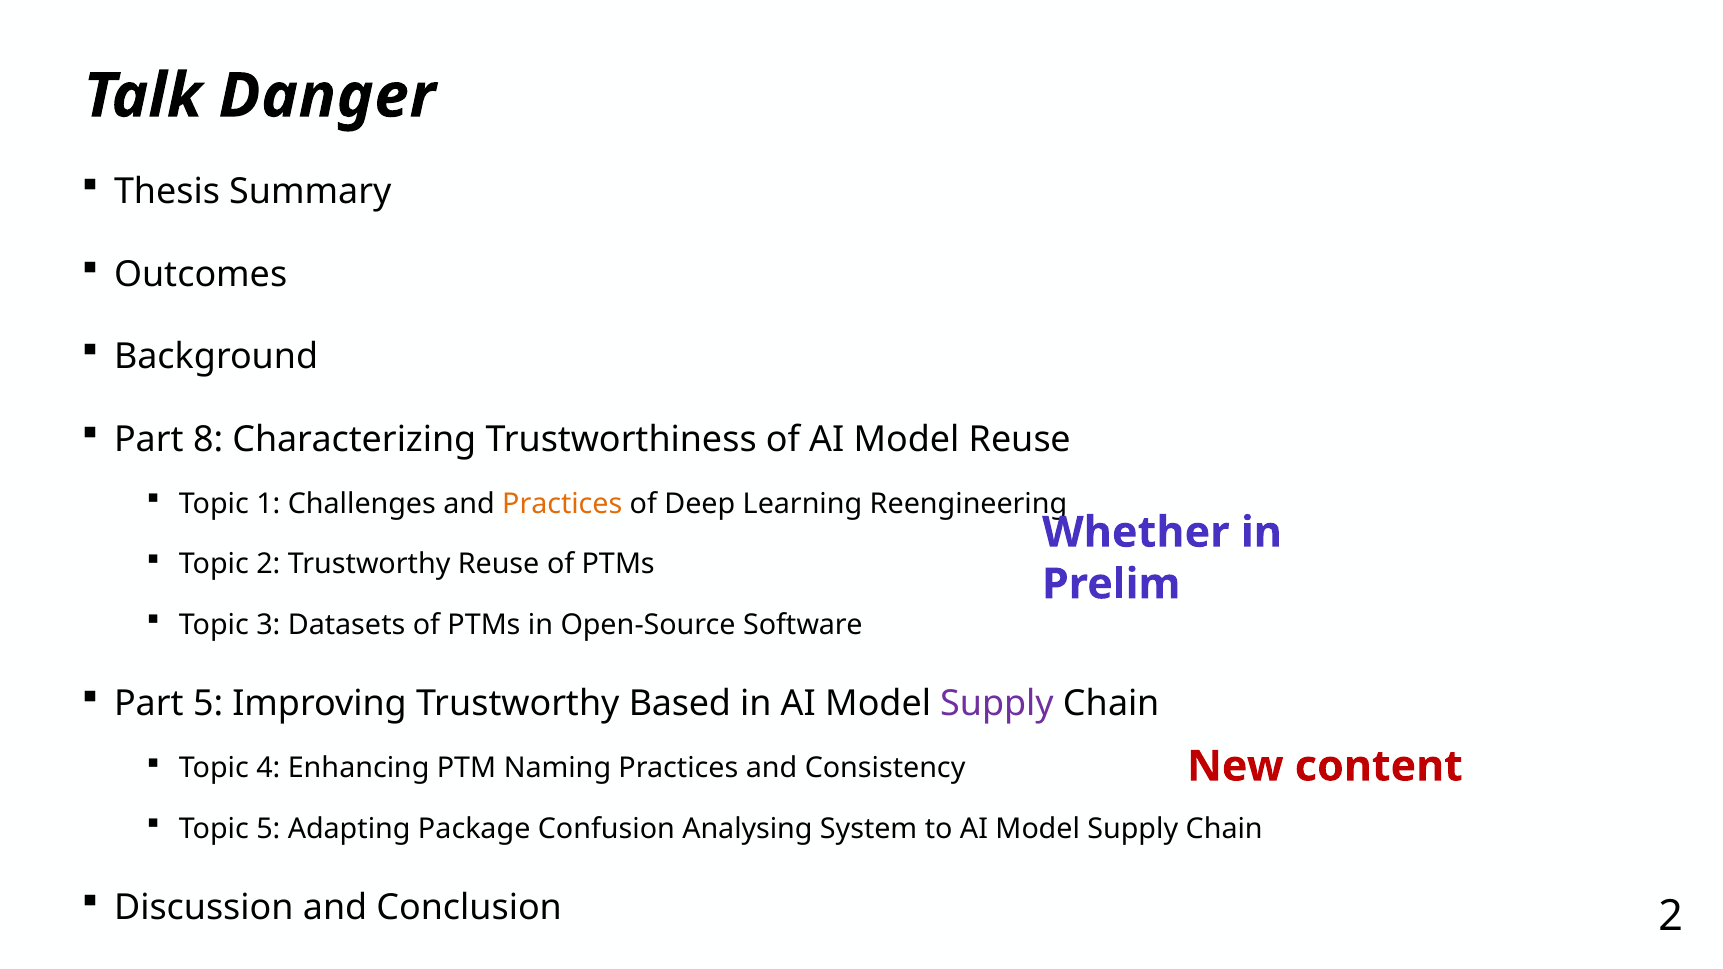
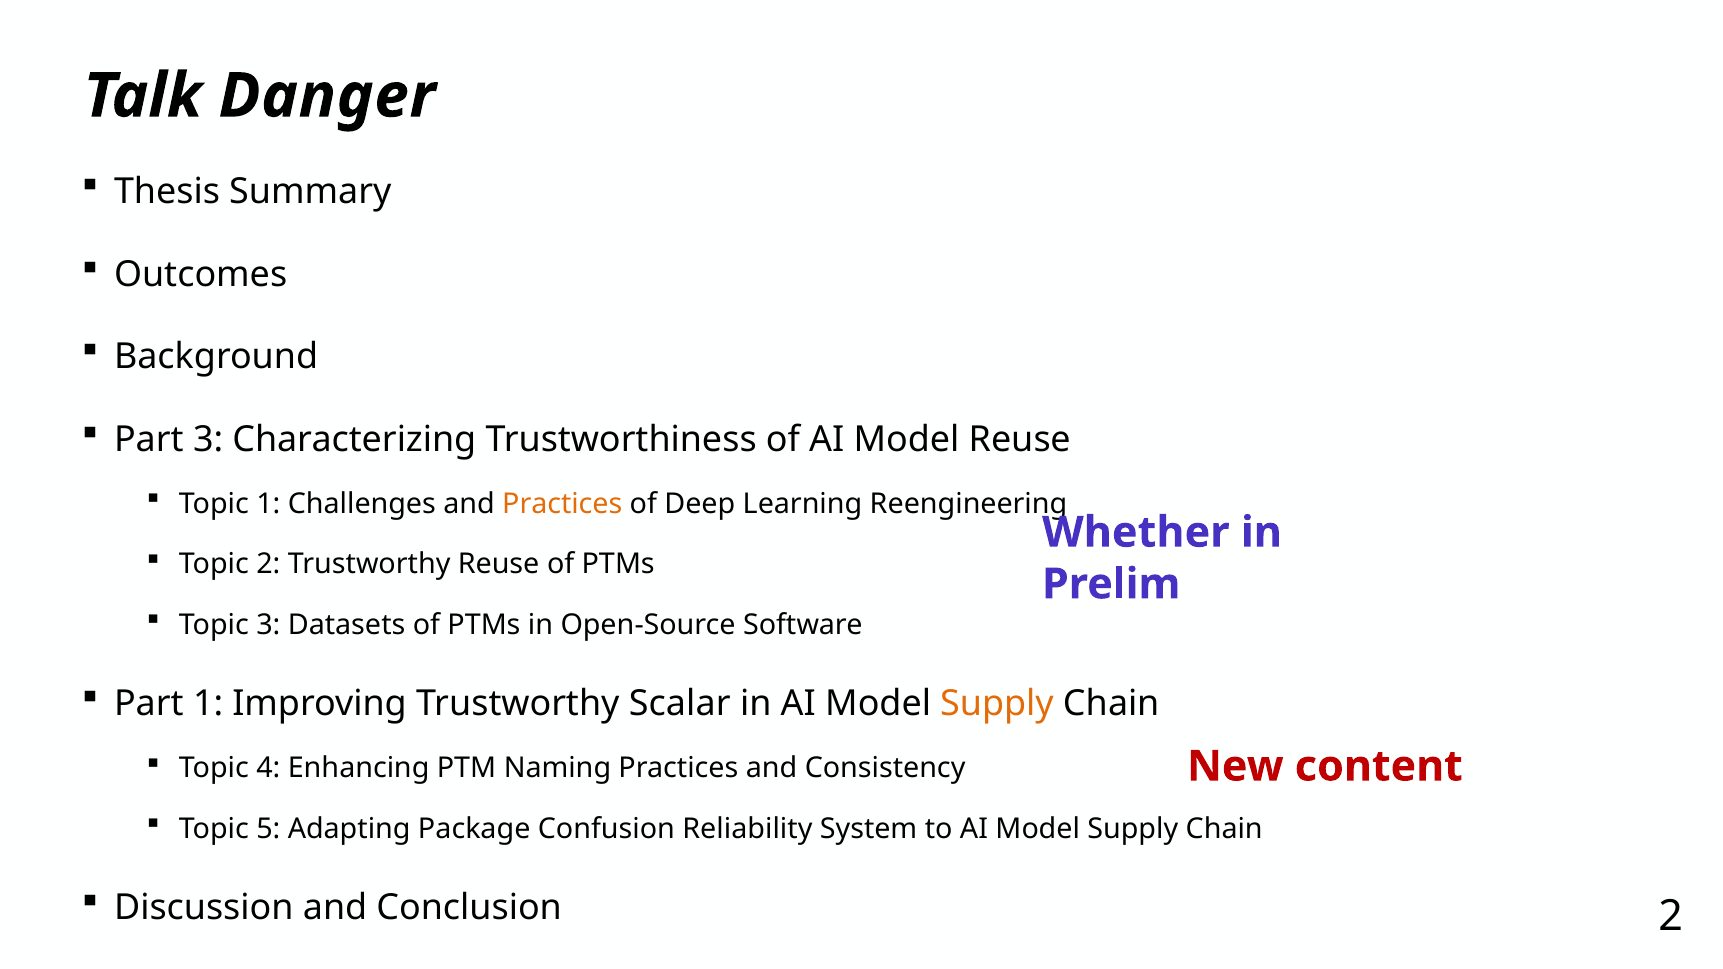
Part 8: 8 -> 3 (208, 439)
Part 5: 5 -> 1 (208, 704)
Based: Based -> Scalar (680, 704)
Supply colour: purple -> orange (997, 704)
Analysing: Analysing -> Reliability (747, 829)
